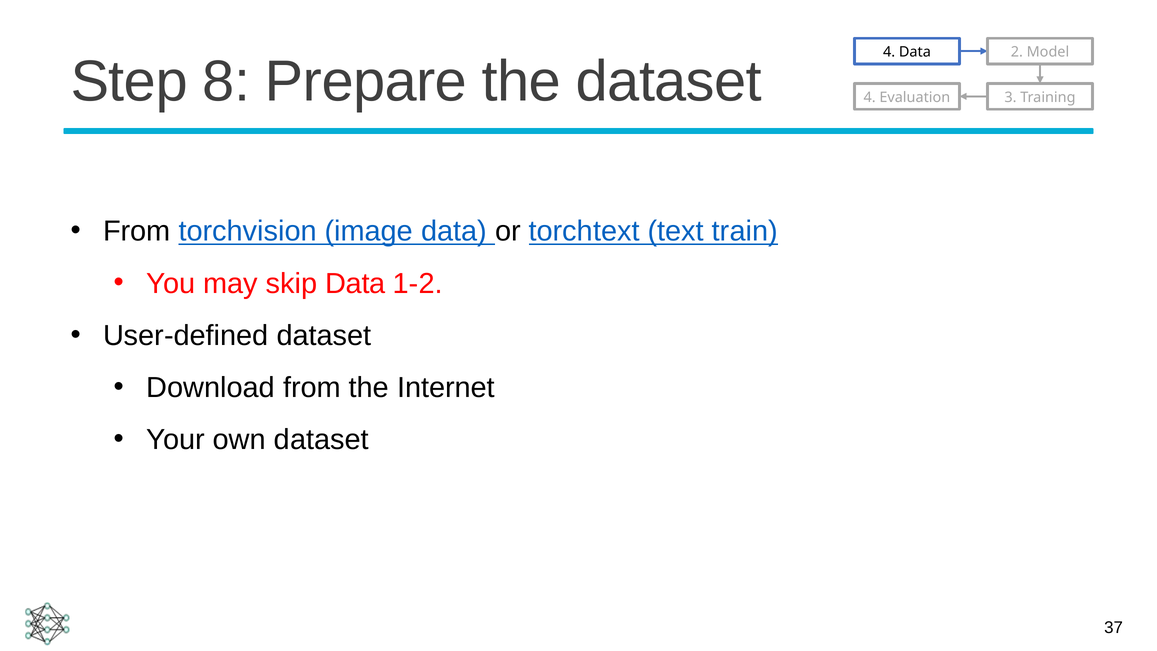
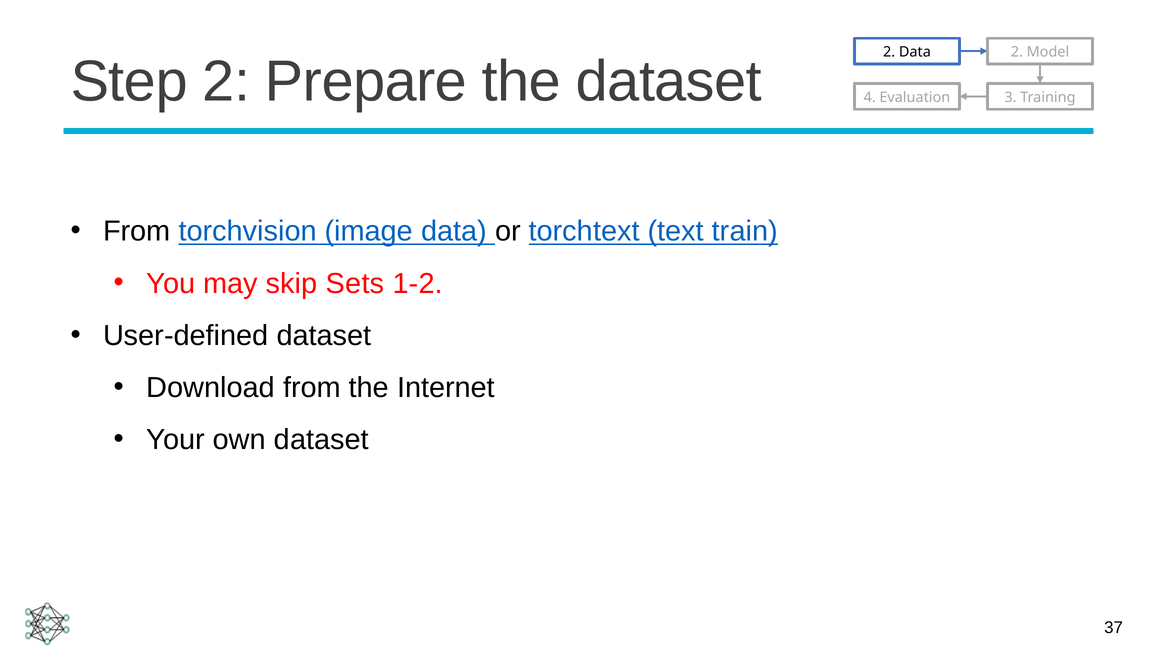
Step 8: 8 -> 2 (226, 81)
the dataset 4: 4 -> 2 (889, 52)
skip Data: Data -> Sets (355, 283)
